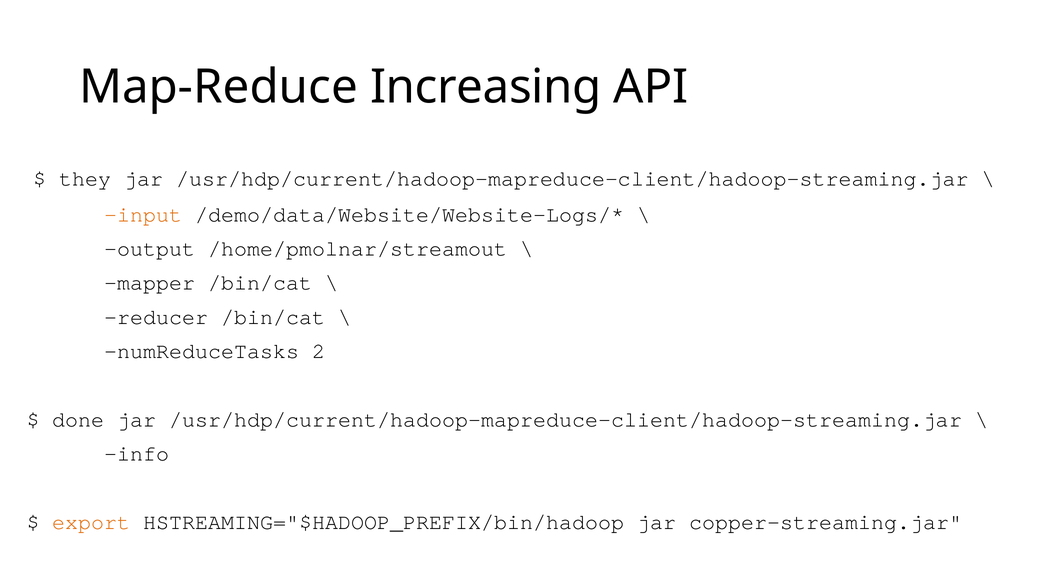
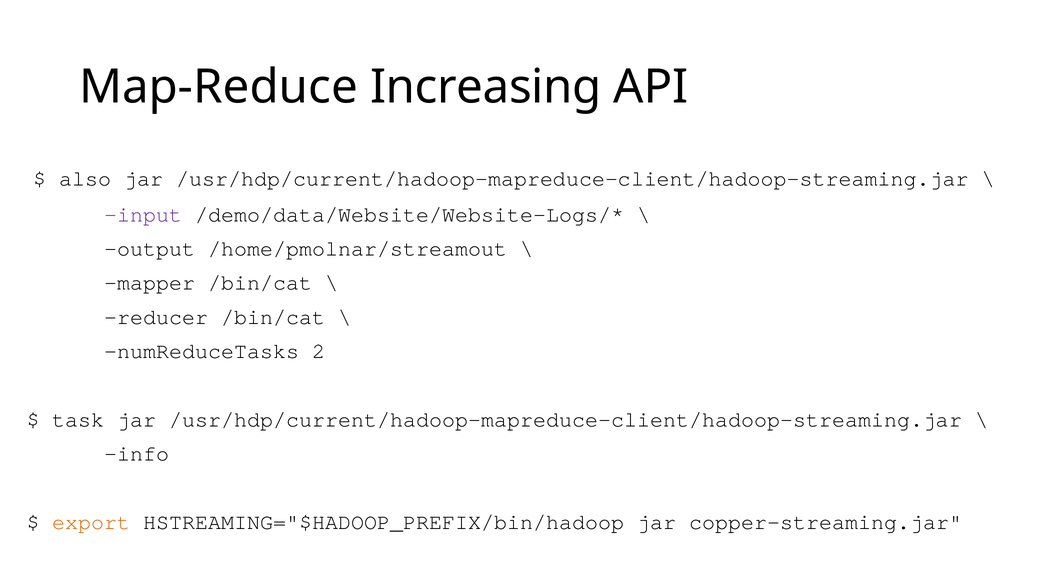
they: they -> also (85, 178)
input colour: orange -> purple (143, 214)
done: done -> task (78, 419)
